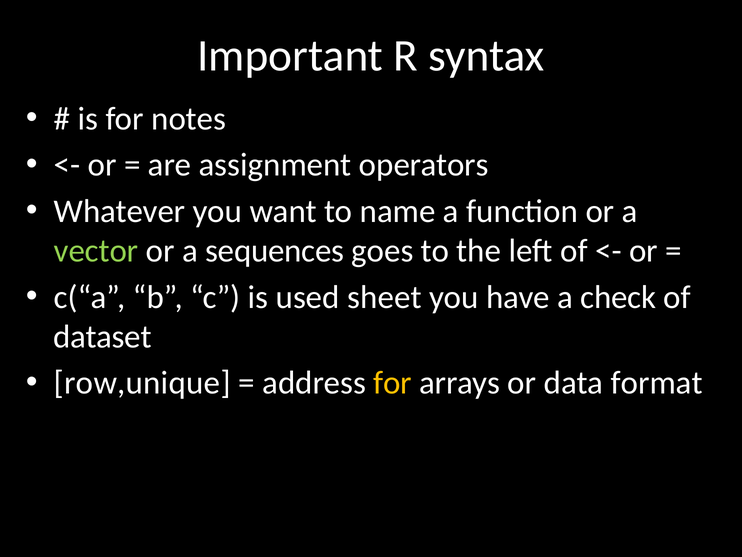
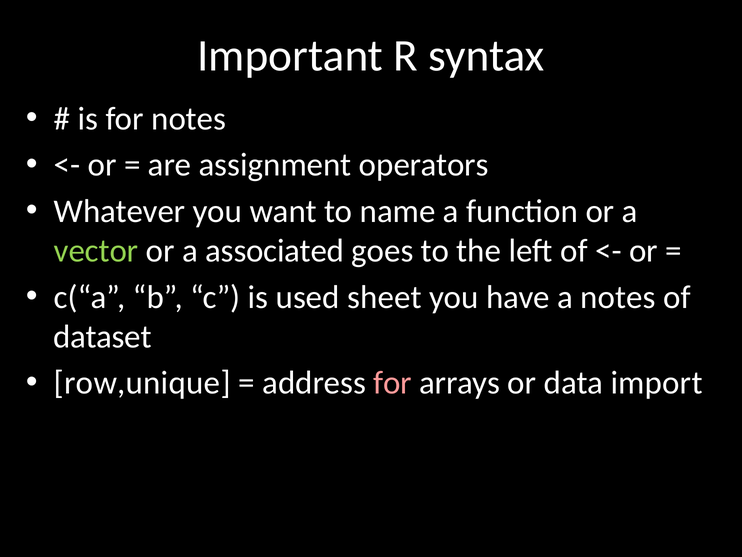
sequences: sequences -> associated (275, 251)
a check: check -> notes (618, 297)
for colour: yellow -> pink (393, 383)
format: format -> import (657, 383)
